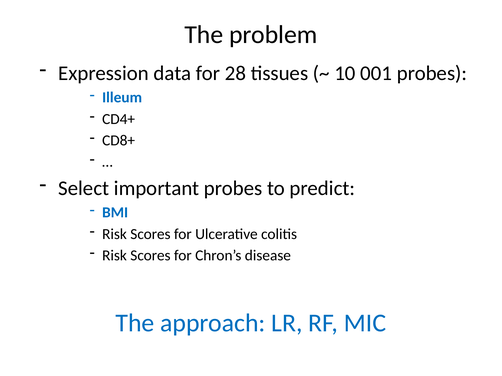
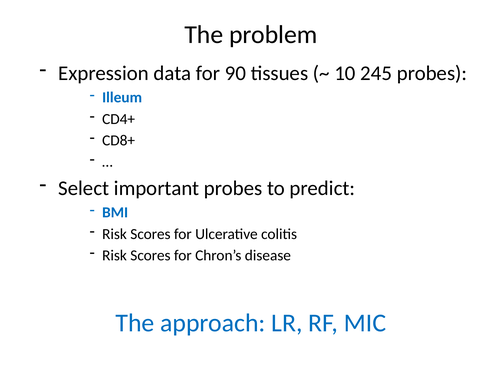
28: 28 -> 90 (235, 73)
001: 001 -> 245 (376, 73)
